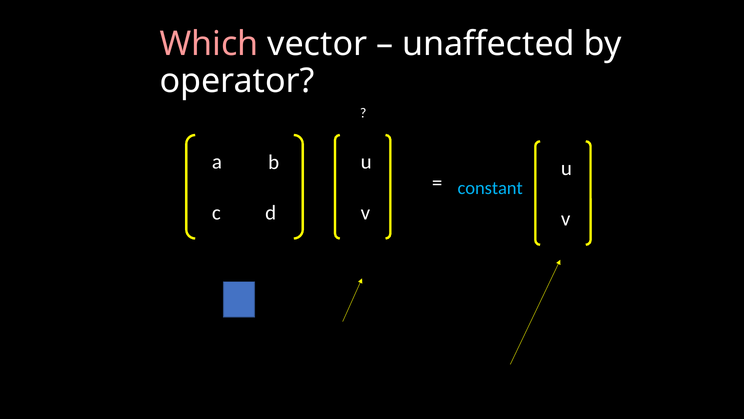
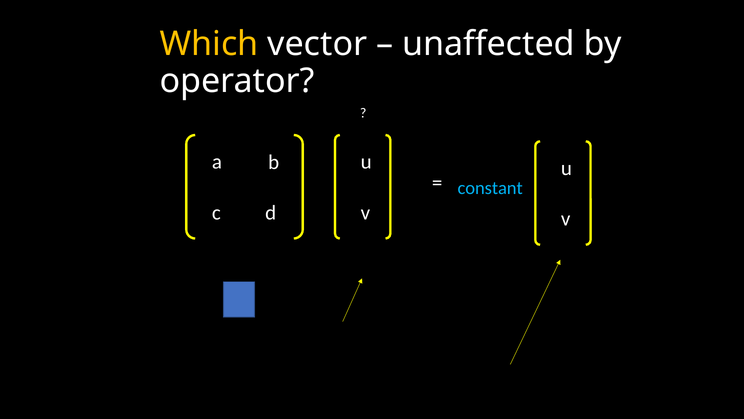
Which colour: pink -> yellow (209, 44)
